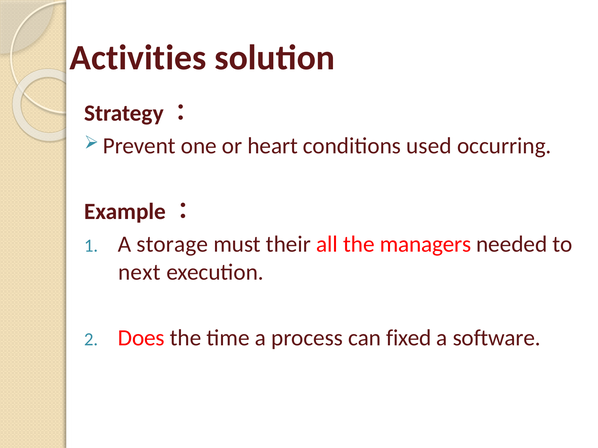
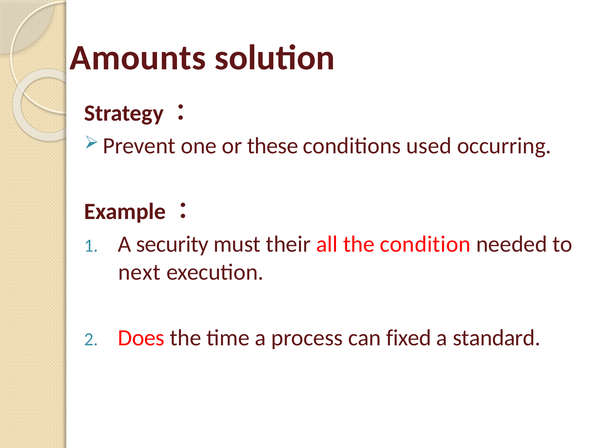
Activities: Activities -> Amounts (138, 58)
heart: heart -> these (273, 146)
storage: storage -> security (172, 245)
managers: managers -> condition (425, 245)
software: software -> standard (497, 338)
